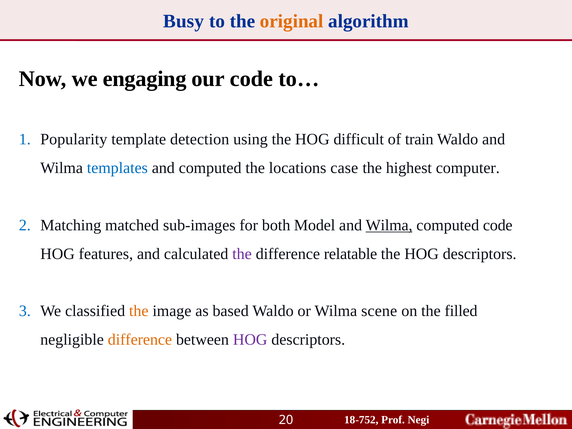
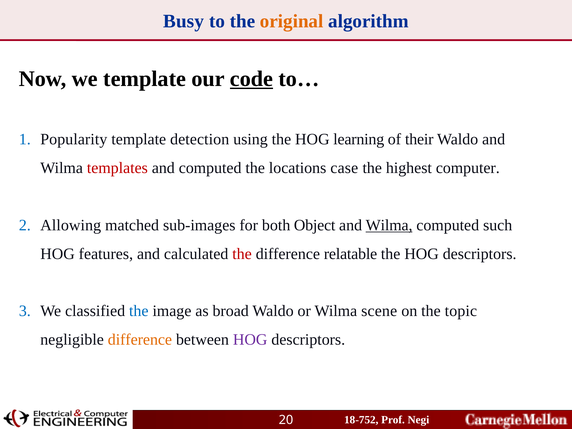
we engaging: engaging -> template (145, 79)
code underline: none -> present (251, 79)
difficult: difficult -> learning (359, 139)
train: train -> their (419, 139)
templates colour: blue -> red (117, 168)
Matching: Matching -> Allowing (71, 225)
Model: Model -> Object (315, 225)
computed code: code -> such (498, 225)
the colour: purple -> red (242, 254)
the colour: orange -> blue (139, 311)
based: based -> broad (231, 311)
filled: filled -> topic (461, 311)
